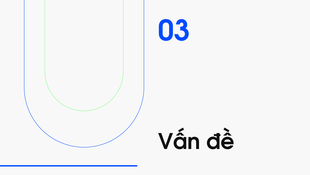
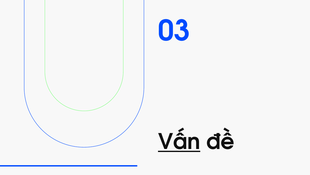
Vấn underline: none -> present (179, 142)
